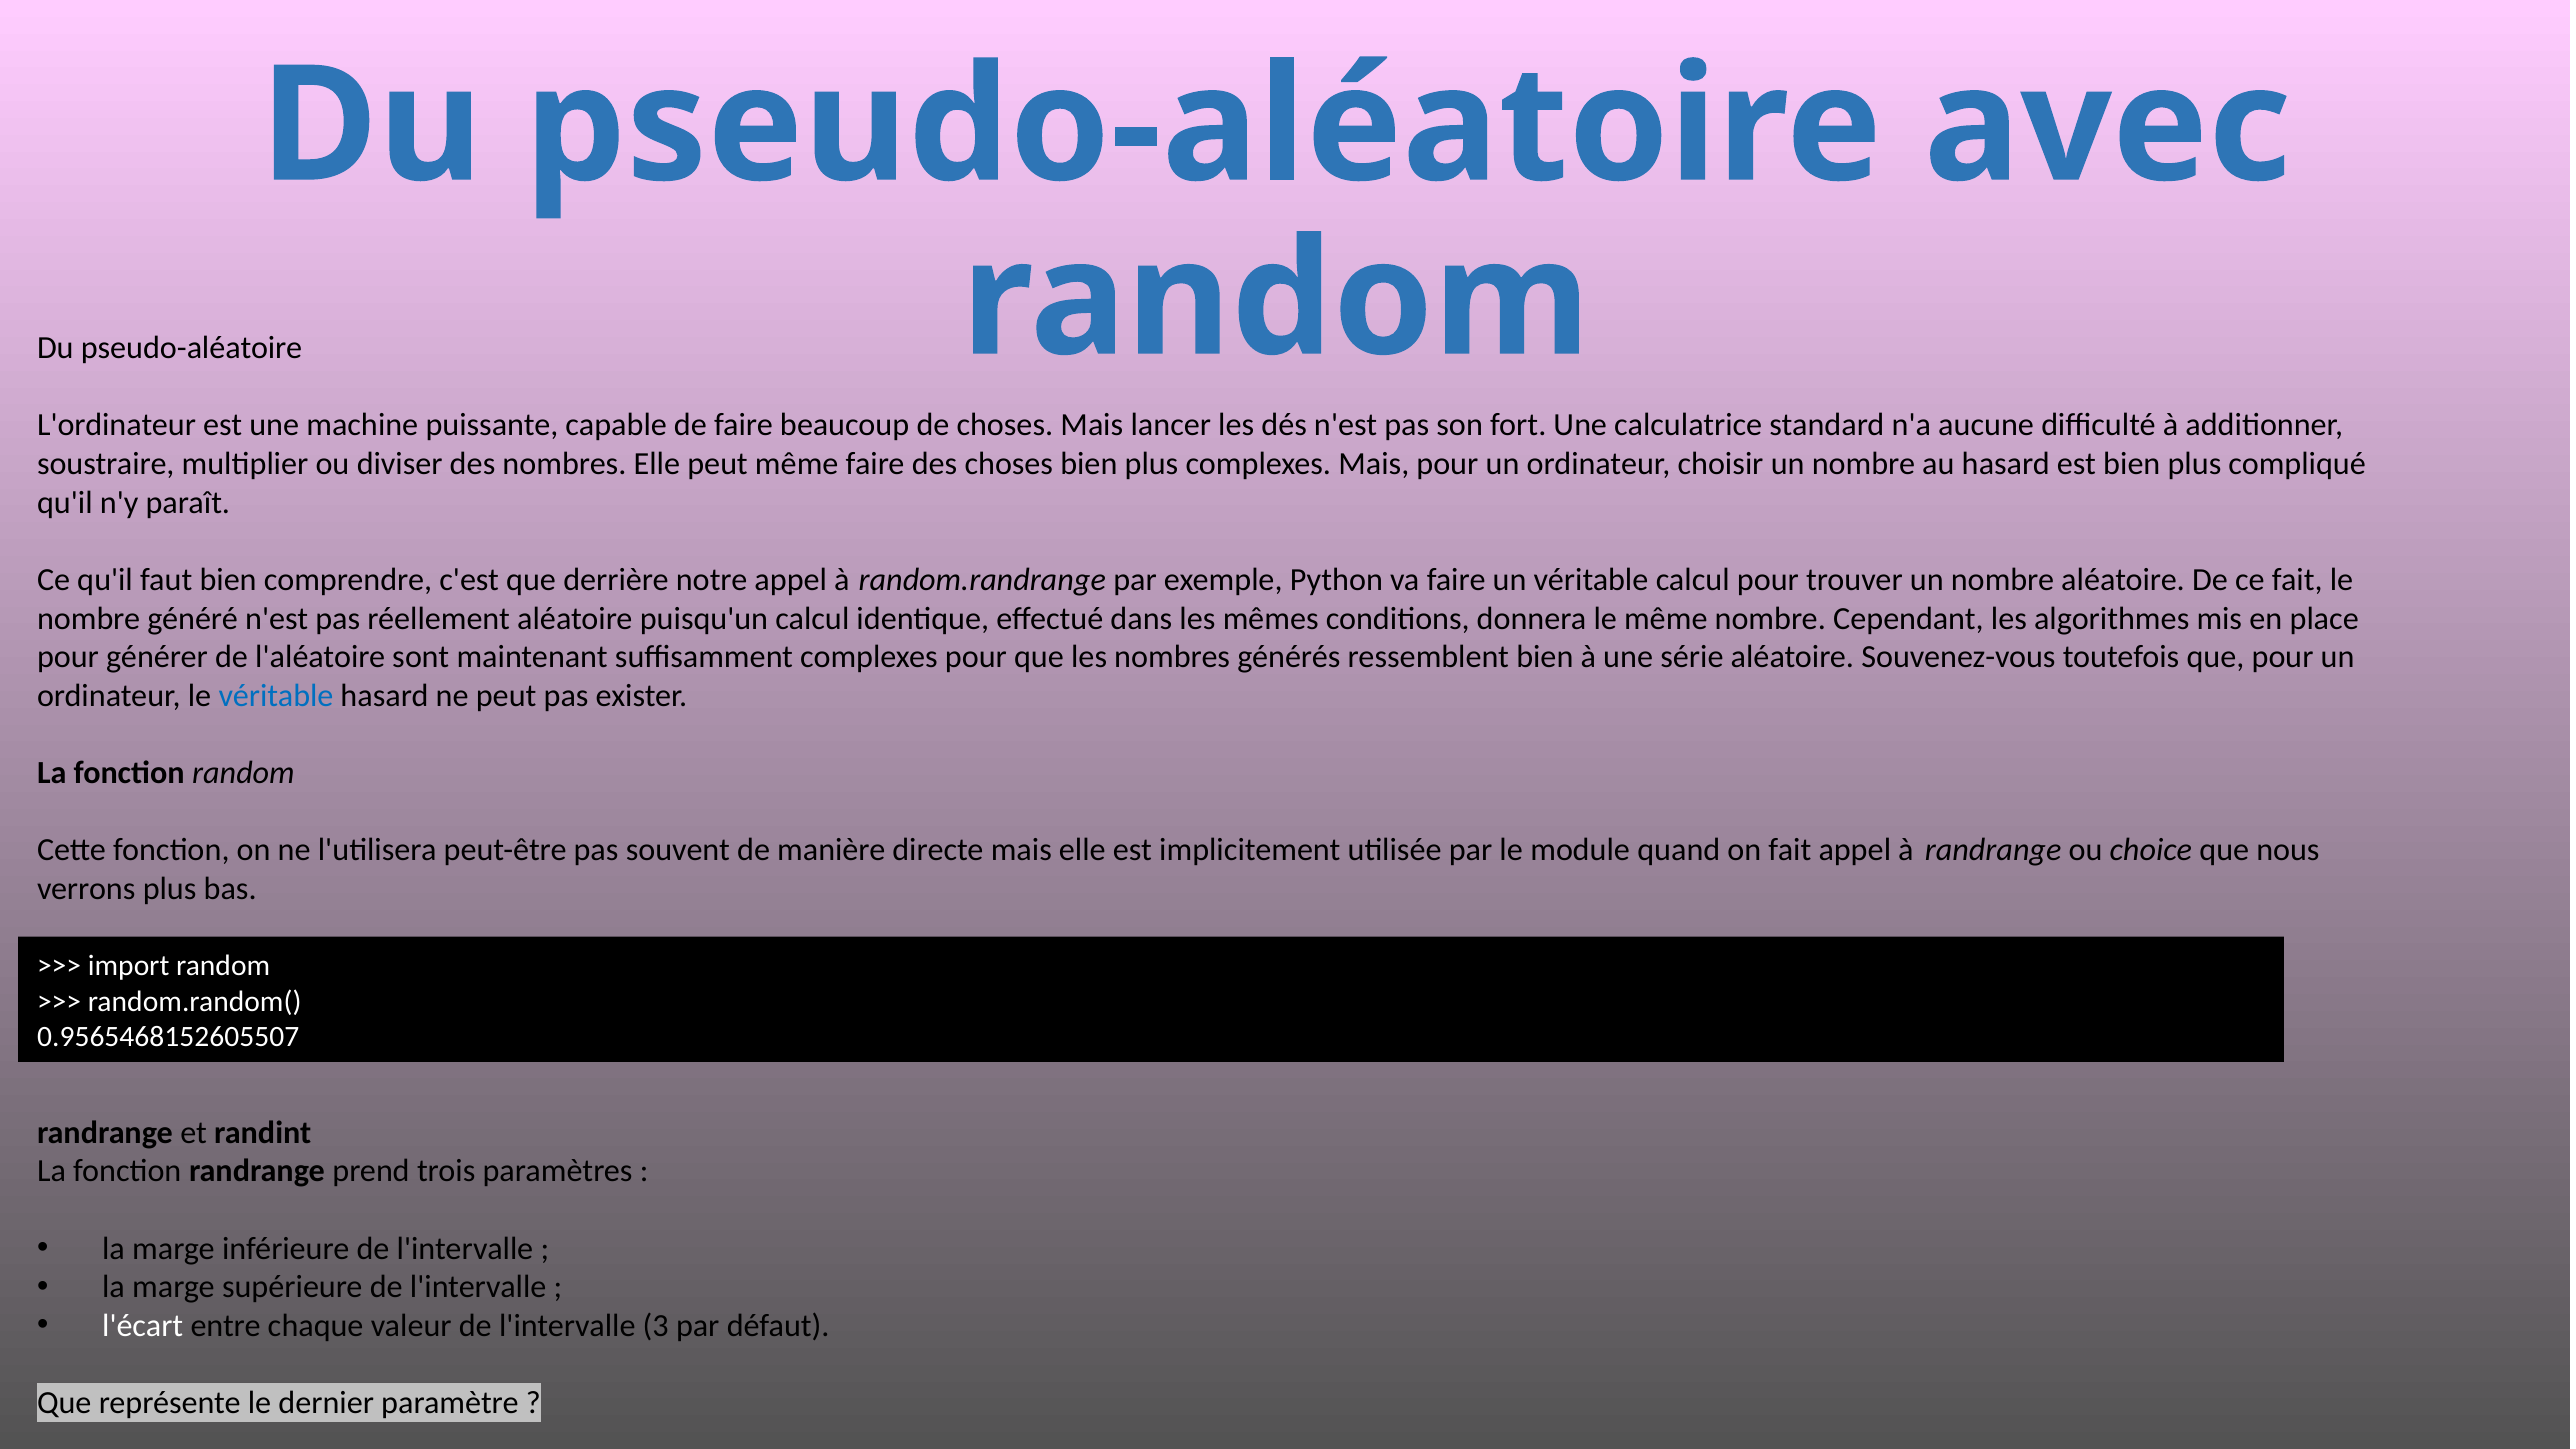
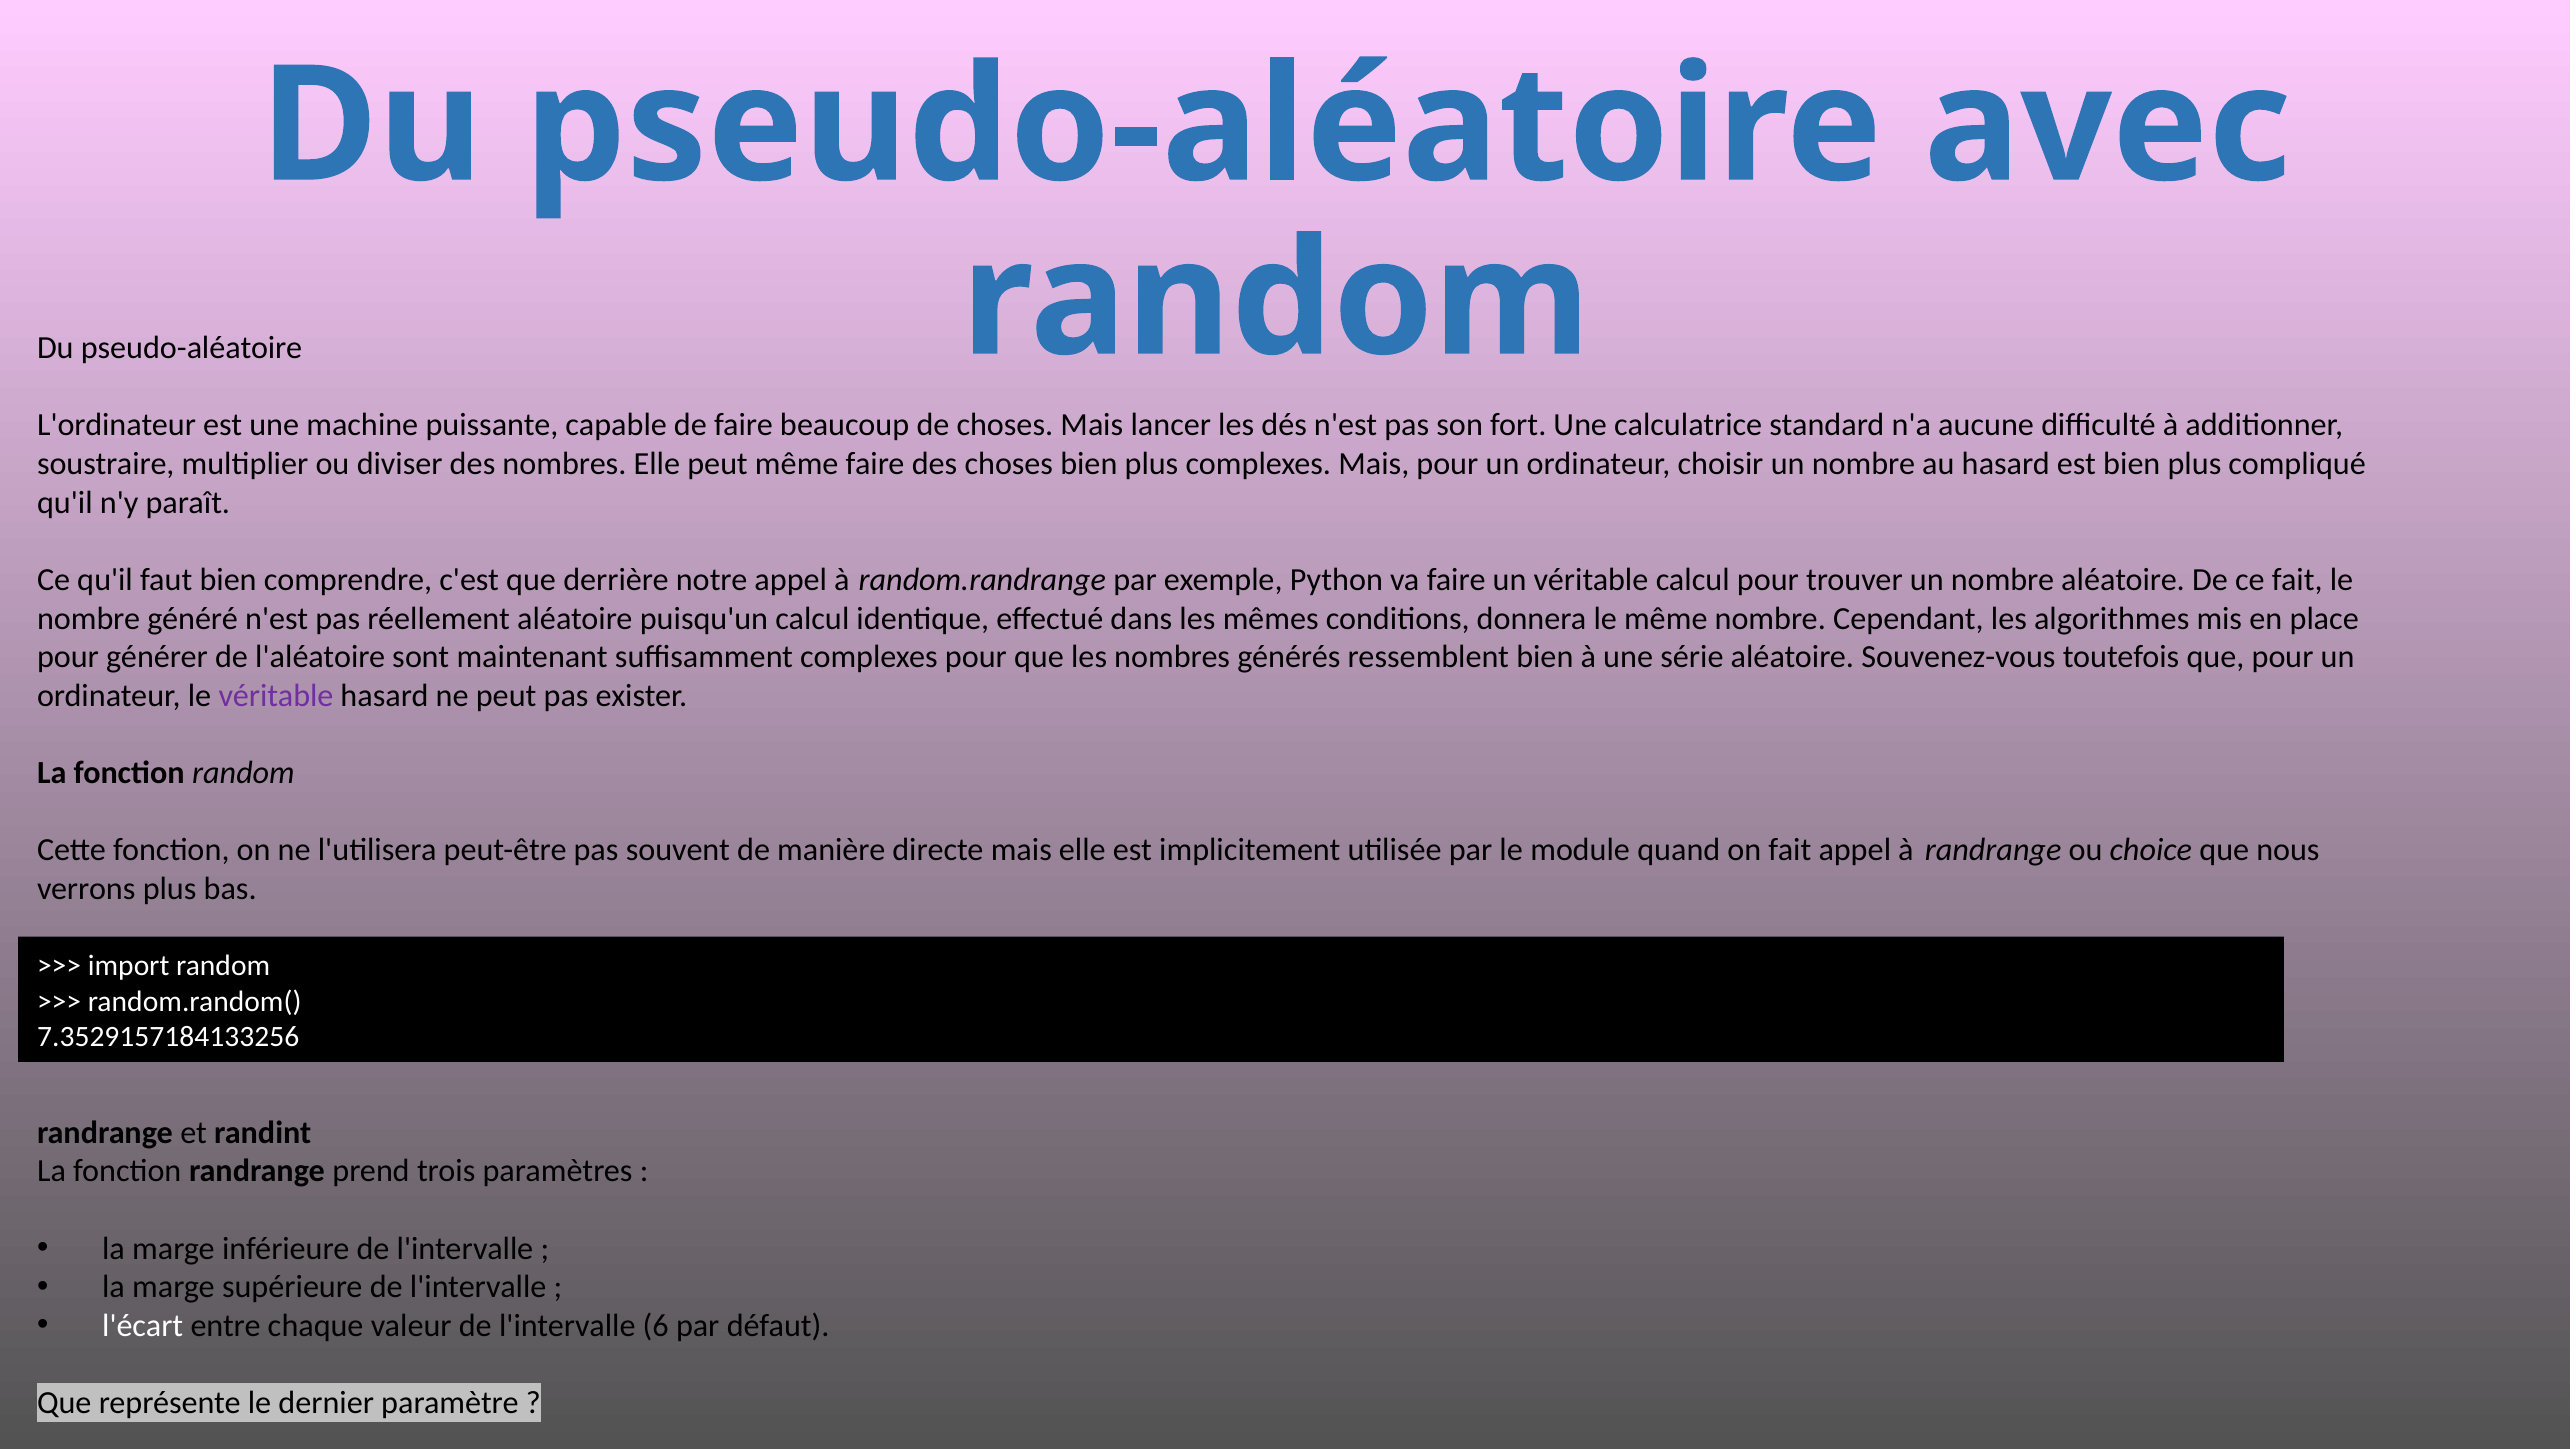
véritable colour: blue -> purple (276, 696)
0.9565468152605507: 0.9565468152605507 -> 7.3529157184133256 (168, 1037)
3: 3 -> 6 (656, 1326)
